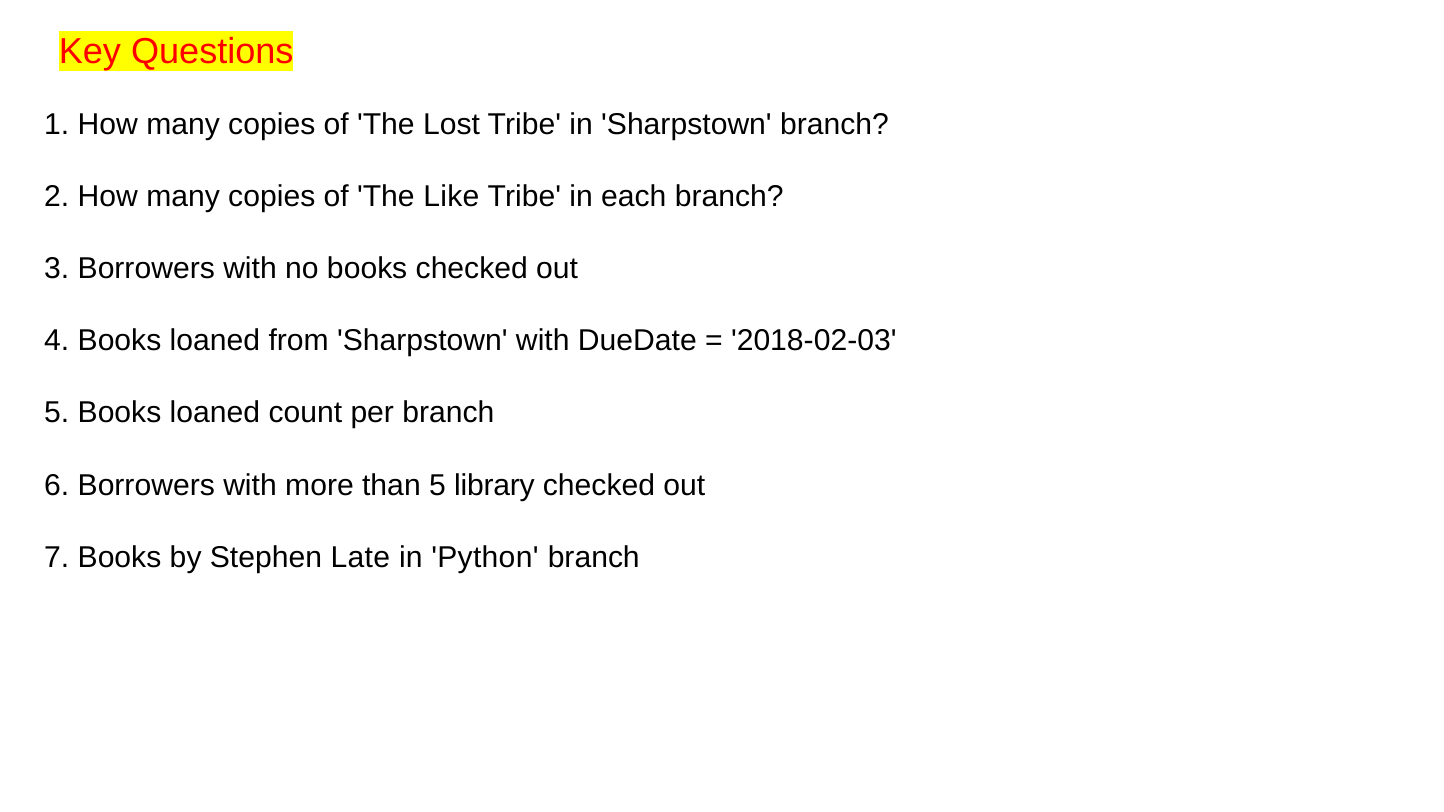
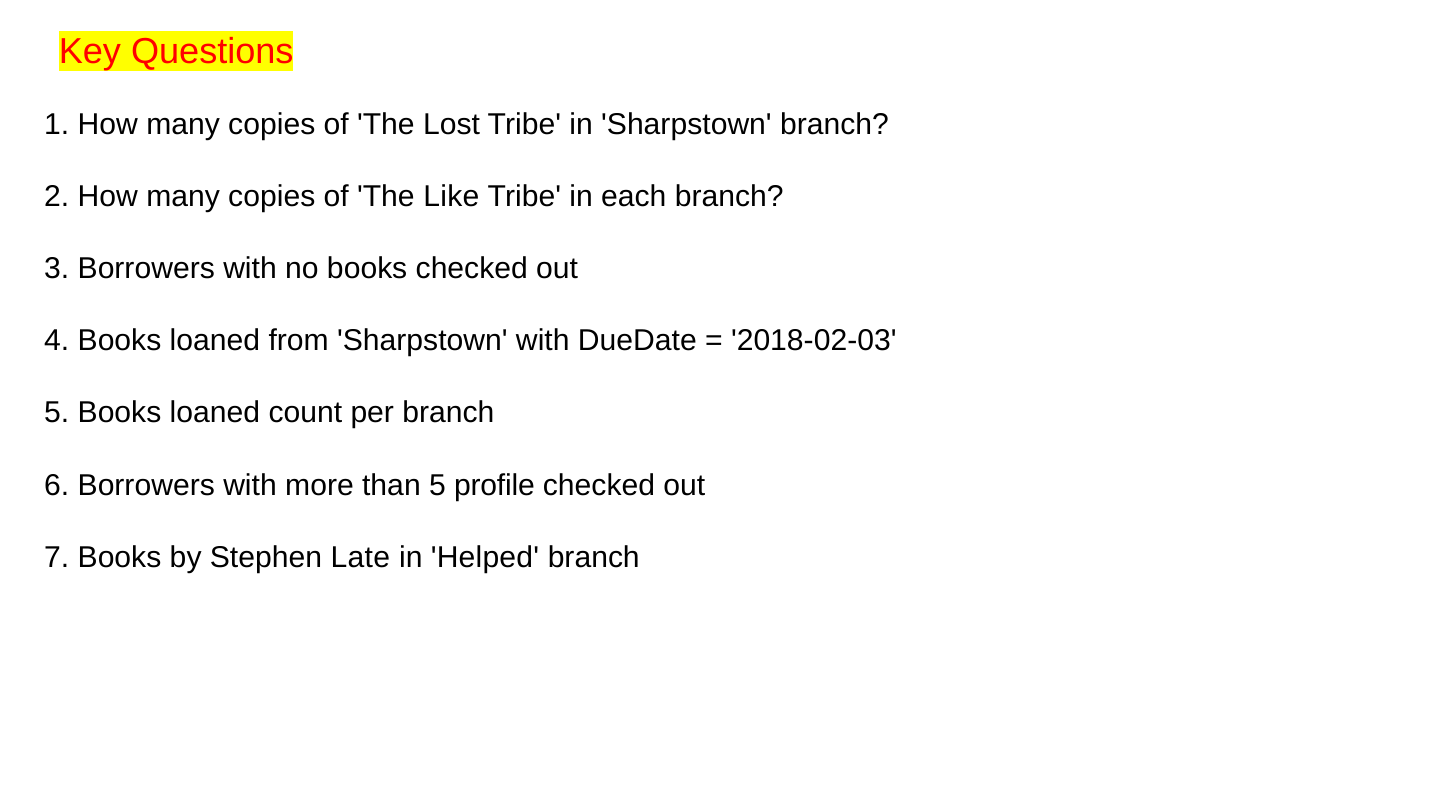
library: library -> profile (494, 485)
Python: Python -> Helped (485, 558)
